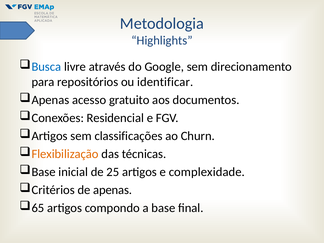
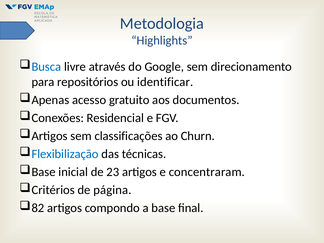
Flexibilização colour: orange -> blue (65, 154)
25: 25 -> 23 (113, 172)
complexidade: complexidade -> concentraram (207, 172)
de apenas: apenas -> página (112, 190)
65: 65 -> 82 (38, 208)
